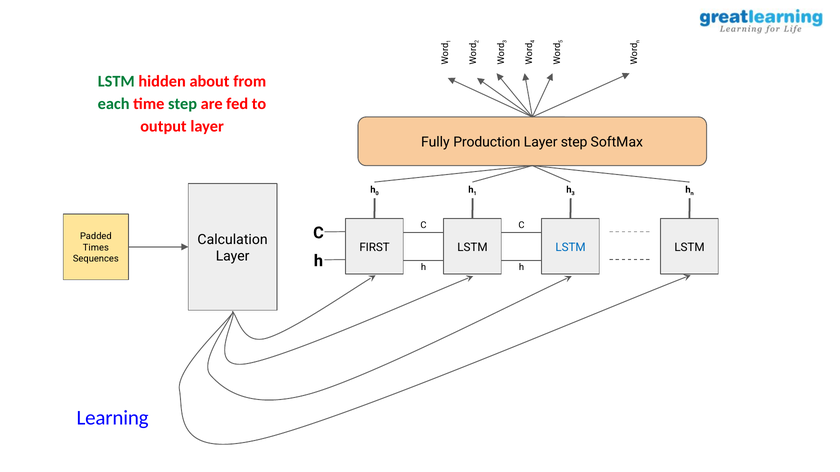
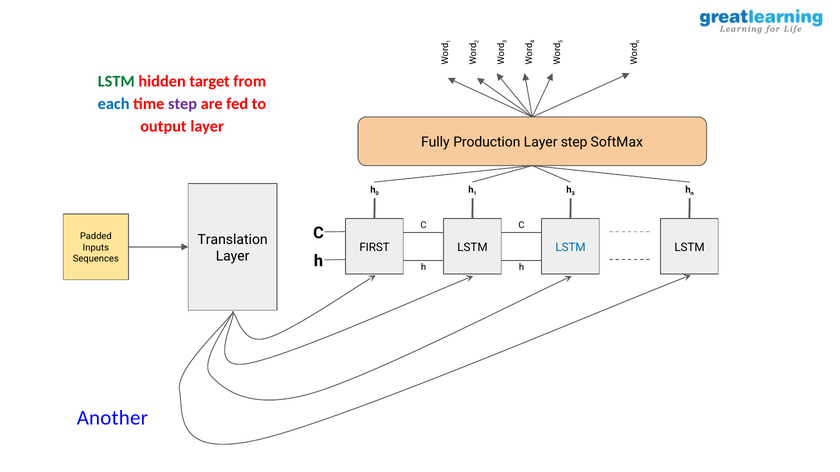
about: about -> target (210, 81)
each colour: green -> blue (114, 104)
step colour: green -> purple (183, 104)
Calculation: Calculation -> Translation (233, 240)
Times: Times -> Inputs (96, 248)
Learning: Learning -> Another (112, 418)
